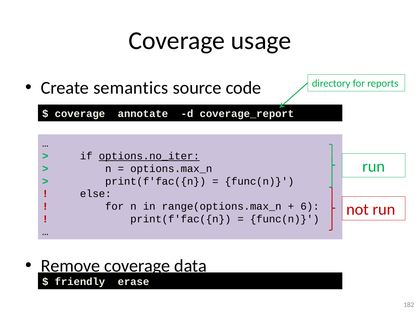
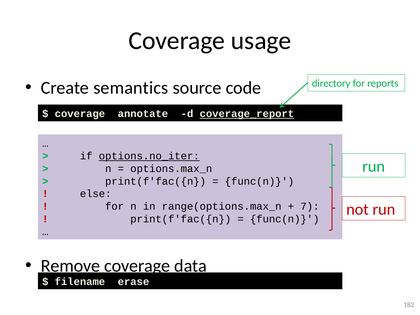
coverage_report underline: none -> present (247, 114)
6: 6 -> 7 (310, 206)
friendly: friendly -> filename (80, 282)
